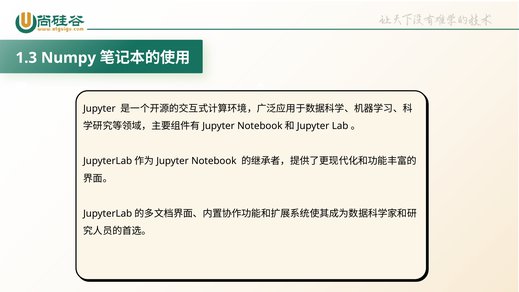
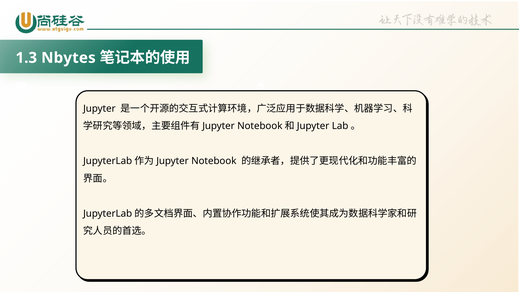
Numpy: Numpy -> Nbytes (68, 58)
